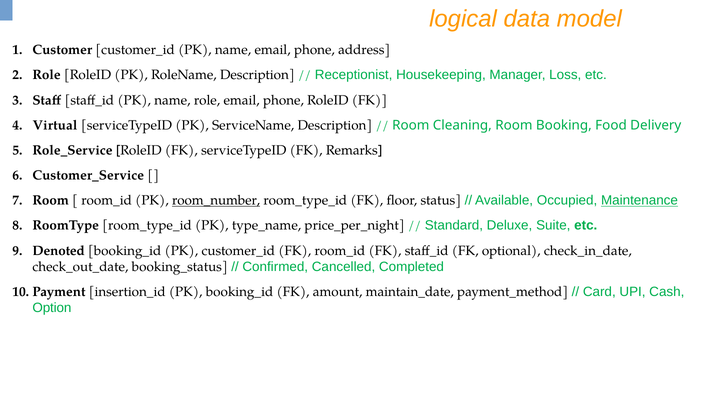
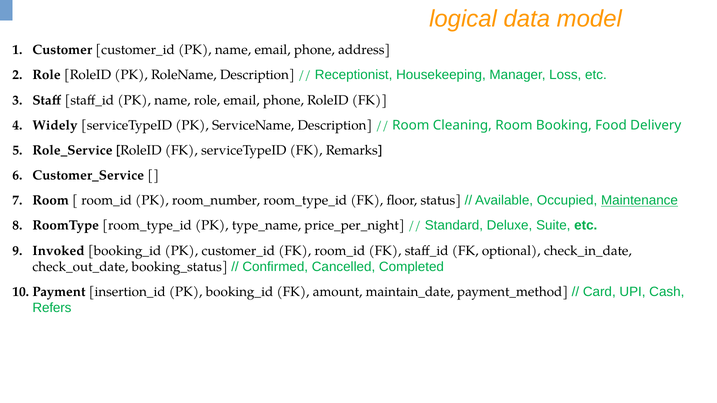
Virtual: Virtual -> Widely (55, 125)
room_number underline: present -> none (216, 201)
Denoted: Denoted -> Invoked (59, 251)
Option: Option -> Refers (52, 308)
